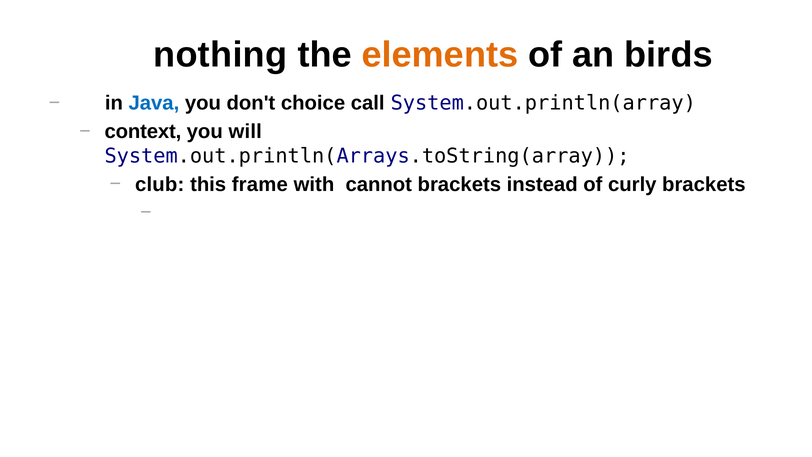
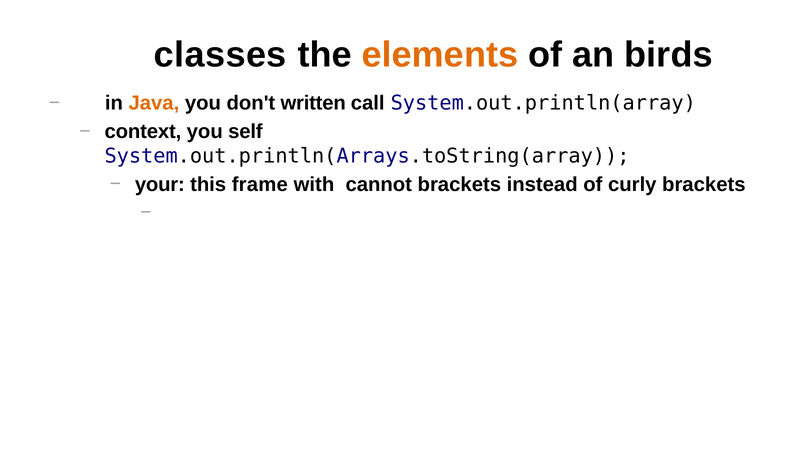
nothing: nothing -> classes (220, 55)
Java colour: blue -> orange (154, 103)
choice: choice -> written (313, 103)
will: will -> self (245, 132)
club: club -> your (160, 184)
